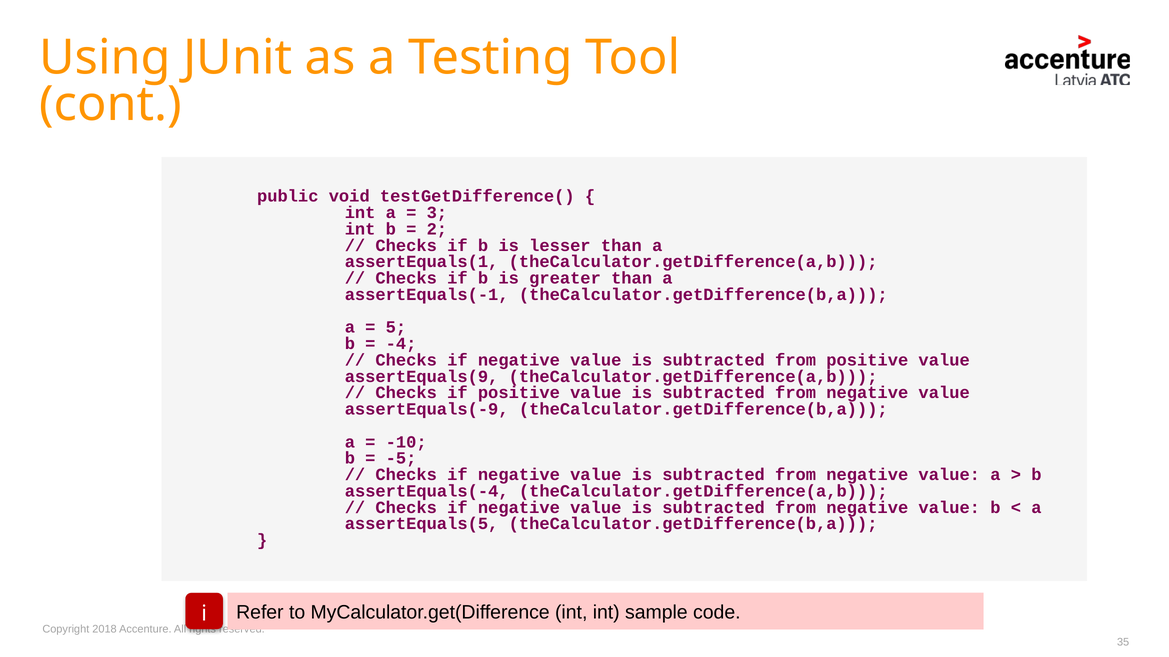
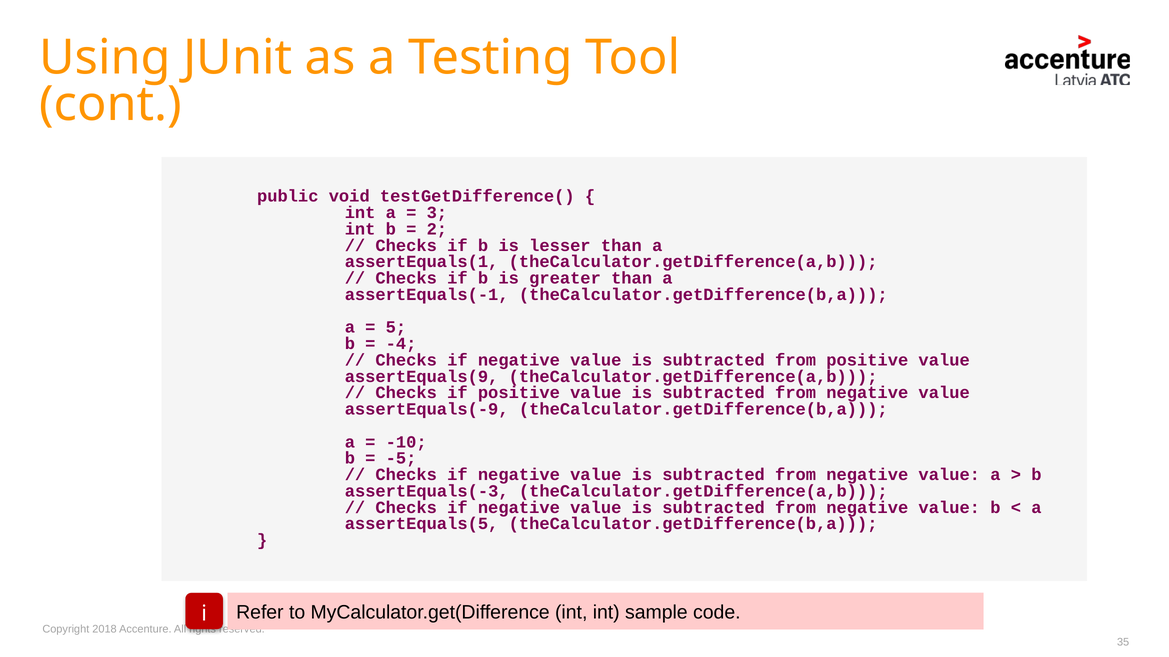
assertEquals(-4: assertEquals(-4 -> assertEquals(-3 (427, 492)
